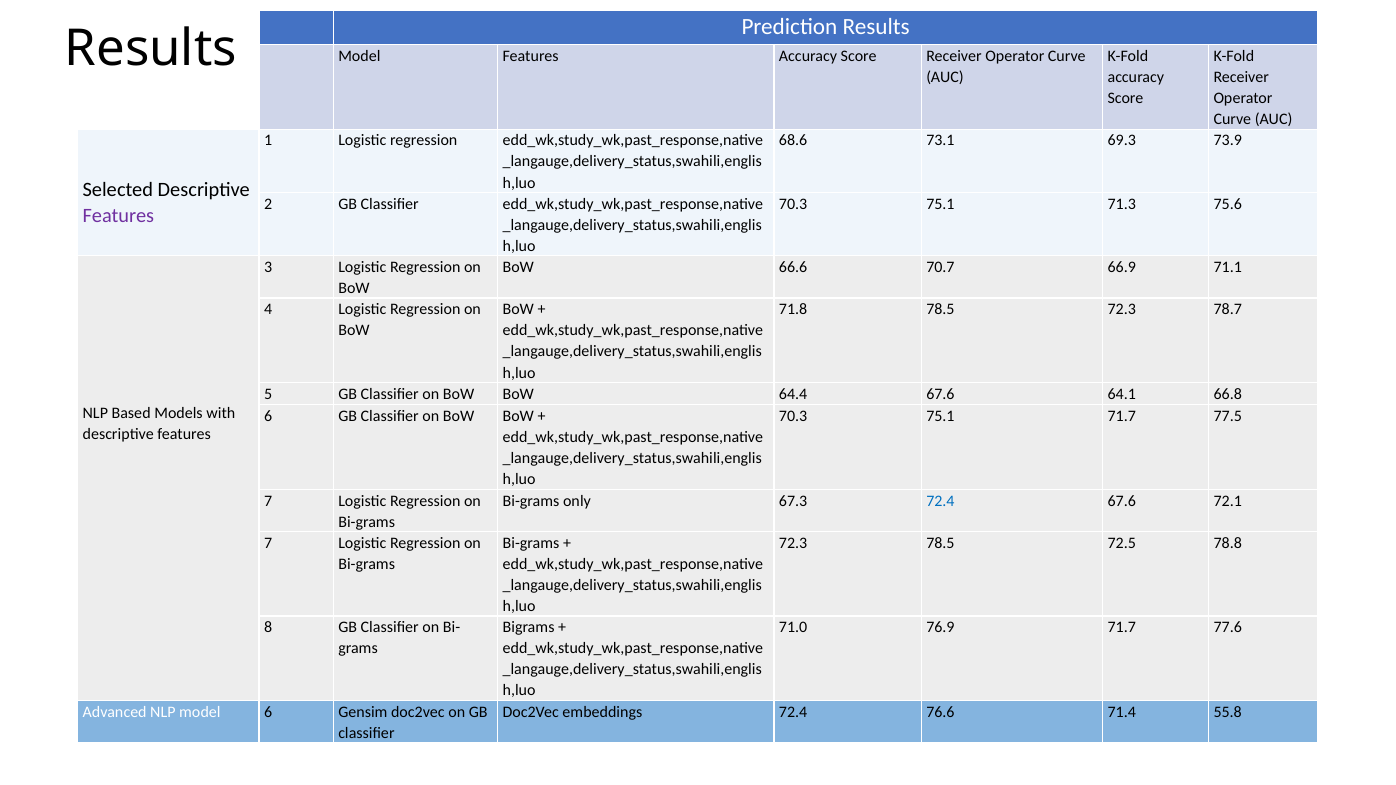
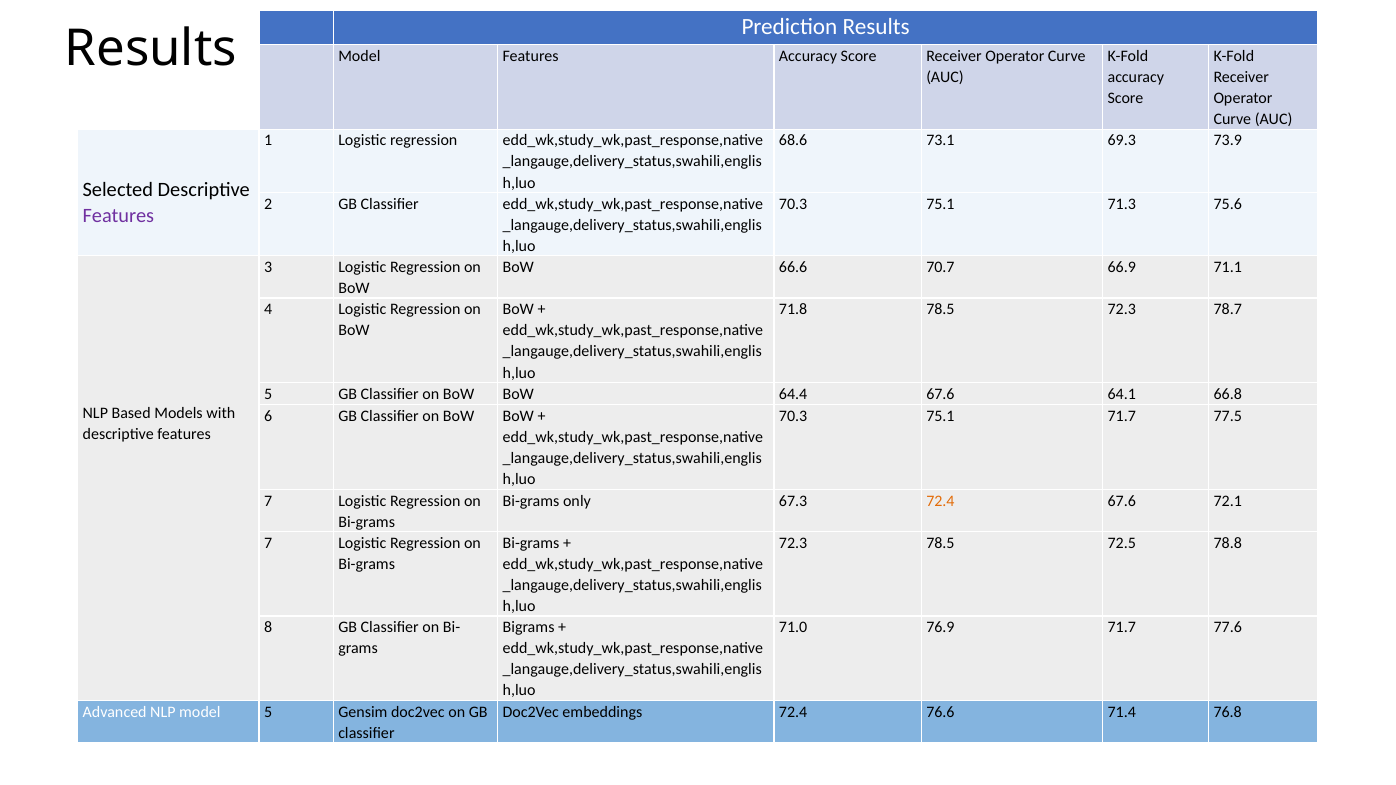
72.4 colour: blue -> orange (940, 501)
model 6: 6 -> 5 (268, 712)
55.8: 55.8 -> 76.8 (1228, 712)
